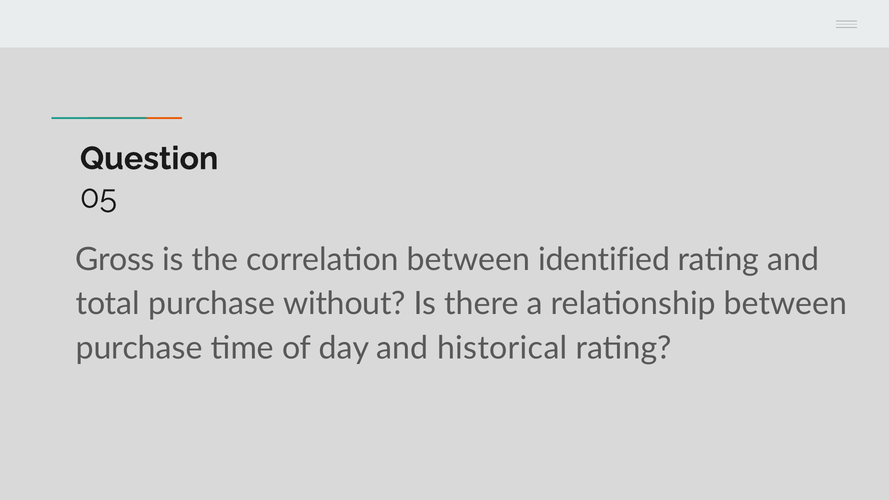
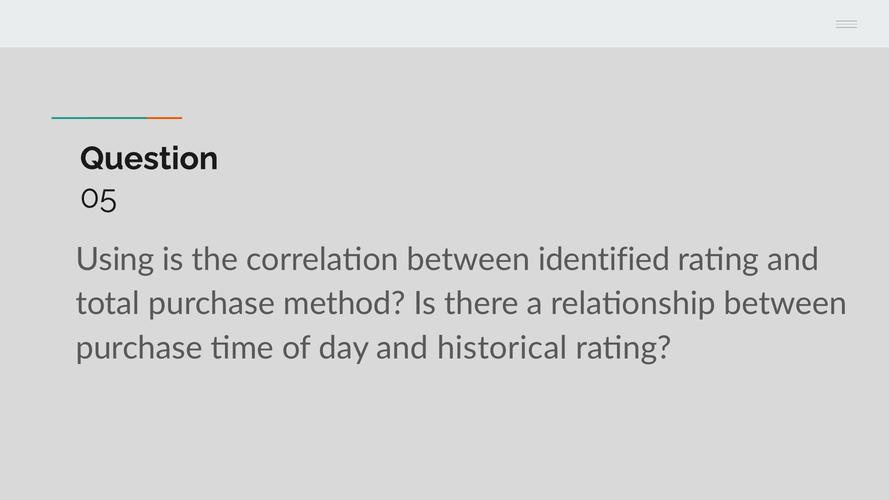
Gross: Gross -> Using (115, 260)
without: without -> method (344, 304)
